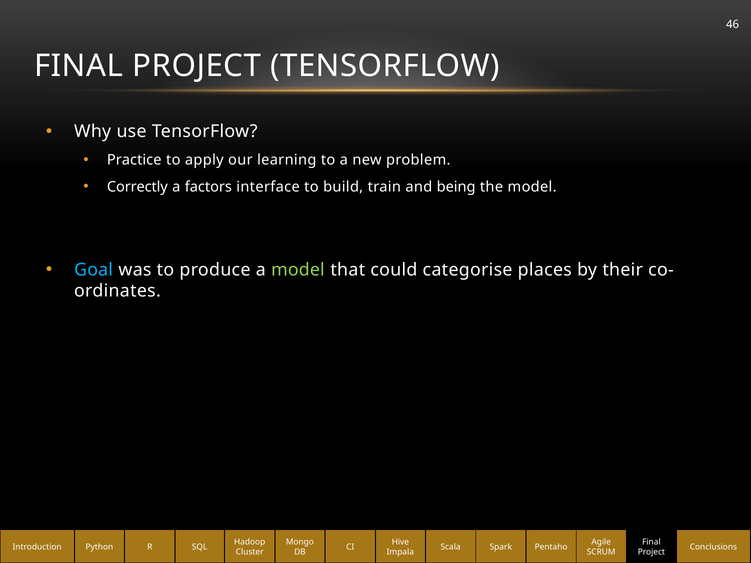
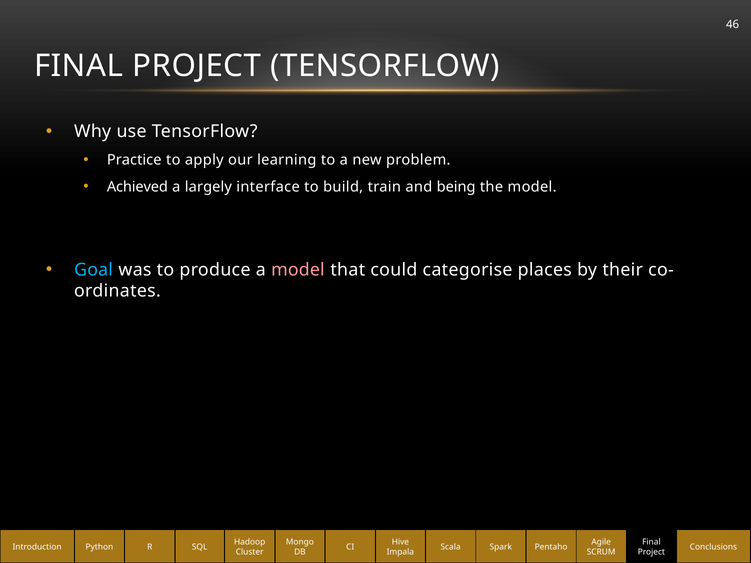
Correctly: Correctly -> Achieved (137, 187)
factors: factors -> largely (208, 187)
model colour: light green -> pink (298, 270)
